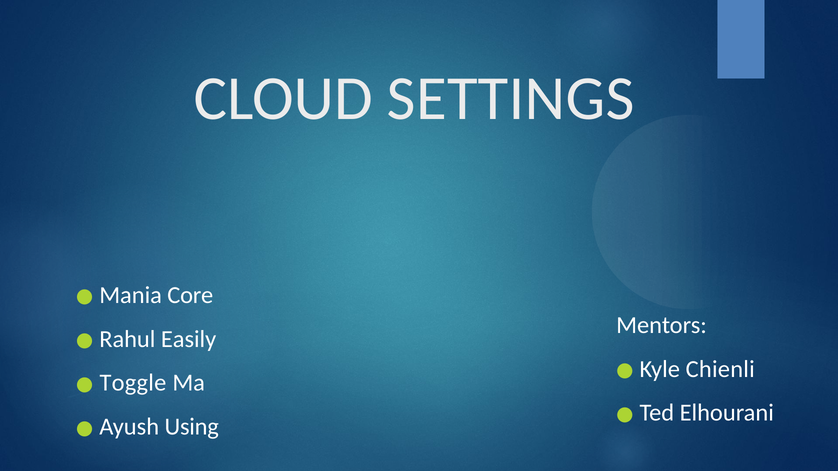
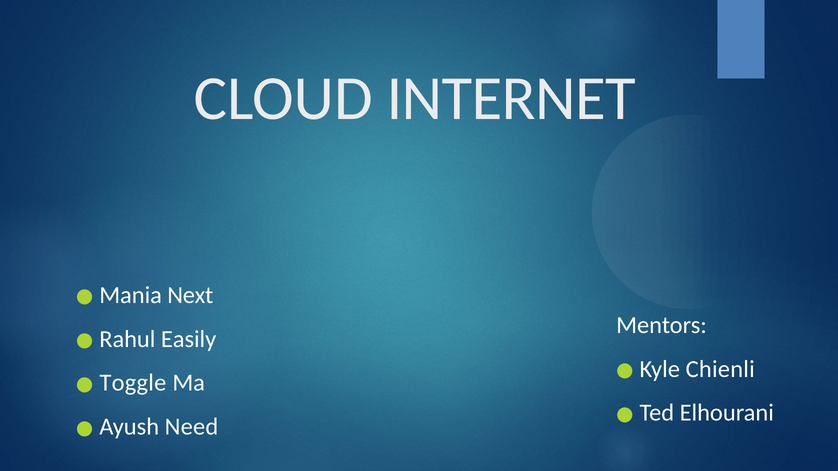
SETTINGS: SETTINGS -> INTERNET (511, 99)
Core: Core -> Next (190, 295)
Using: Using -> Need (191, 427)
